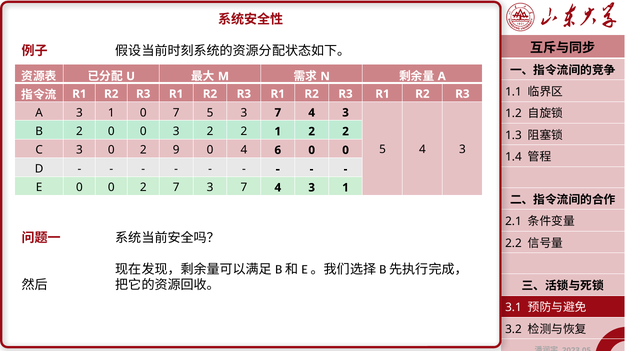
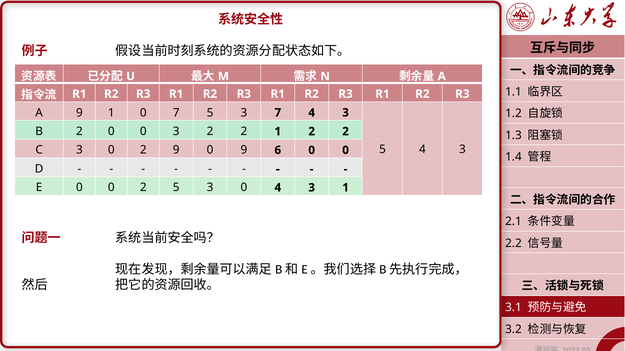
A 3: 3 -> 9 (79, 113)
0 4: 4 -> 9 (244, 150)
2 7: 7 -> 5 (176, 188)
7: 7 -> 0 (244, 188)
